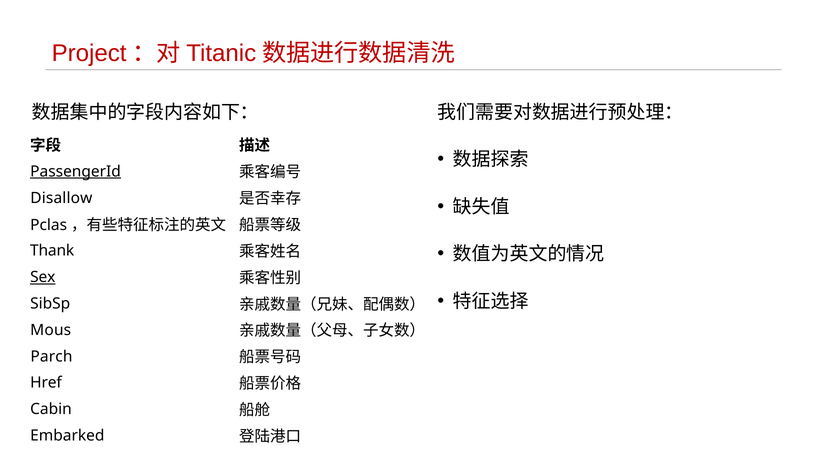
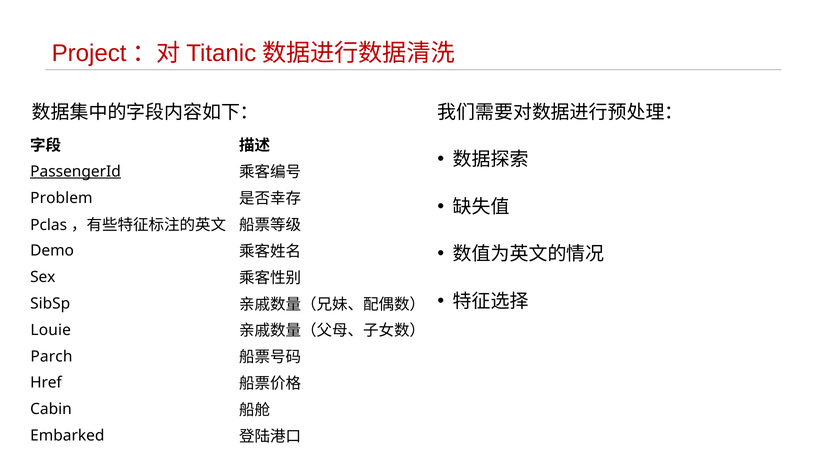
Disallow: Disallow -> Problem (61, 198)
Thank: Thank -> Demo (52, 251)
Sex underline: present -> none (43, 277)
Mous: Mous -> Louie (51, 330)
